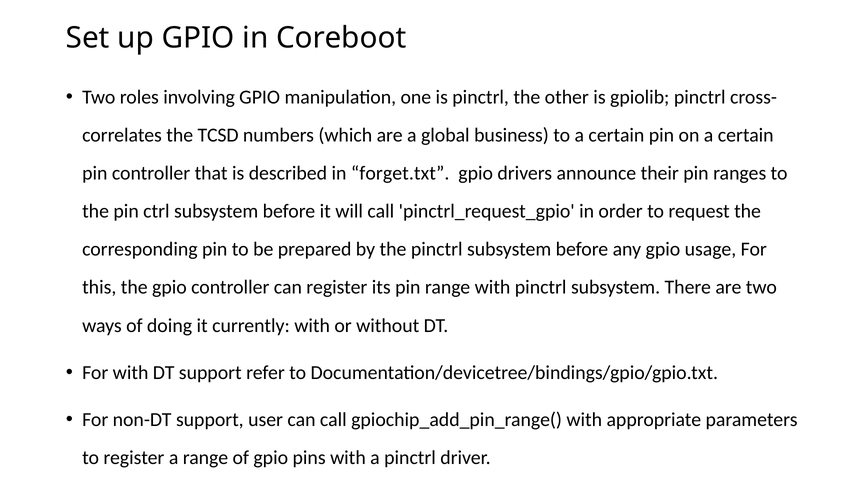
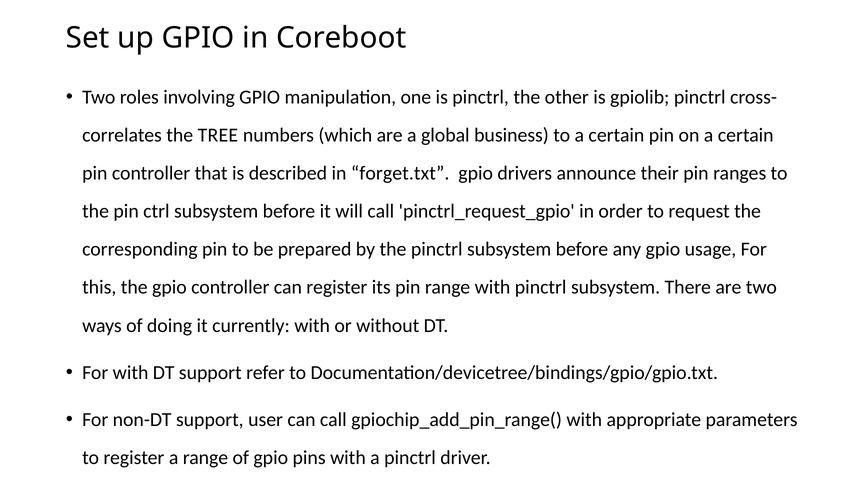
TCSD: TCSD -> TREE (218, 135)
